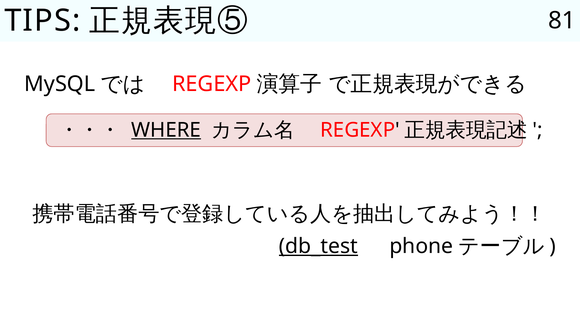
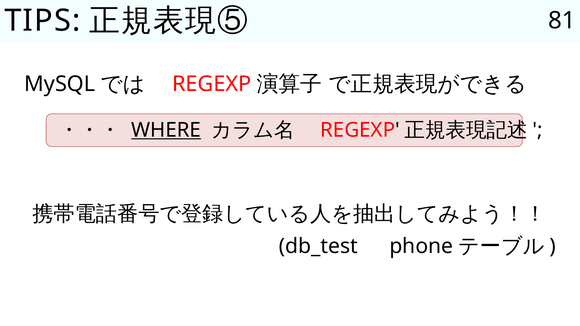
db_test underline: present -> none (318, 246)
